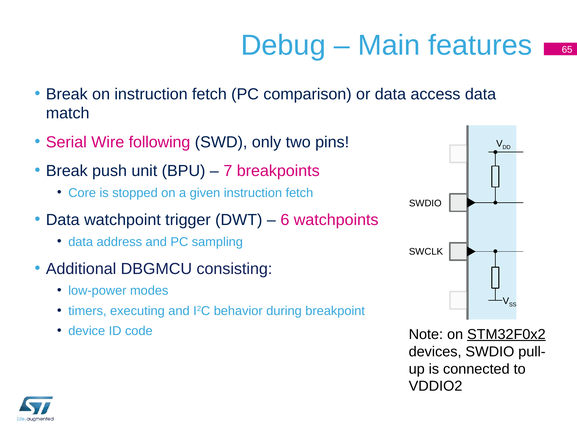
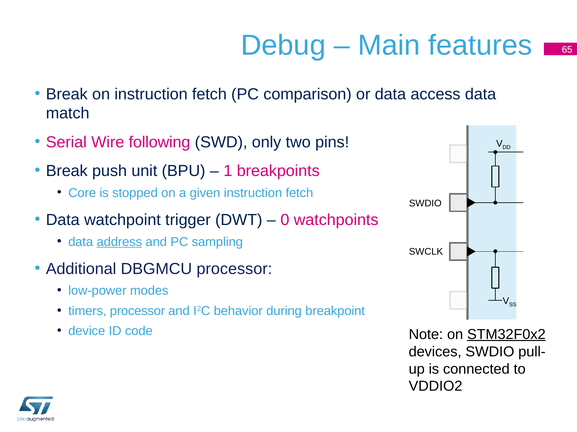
7: 7 -> 1 (228, 171)
6: 6 -> 0 (285, 220)
address underline: none -> present (119, 242)
DBGMCU consisting: consisting -> processor (234, 269)
timers executing: executing -> processor (137, 311)
